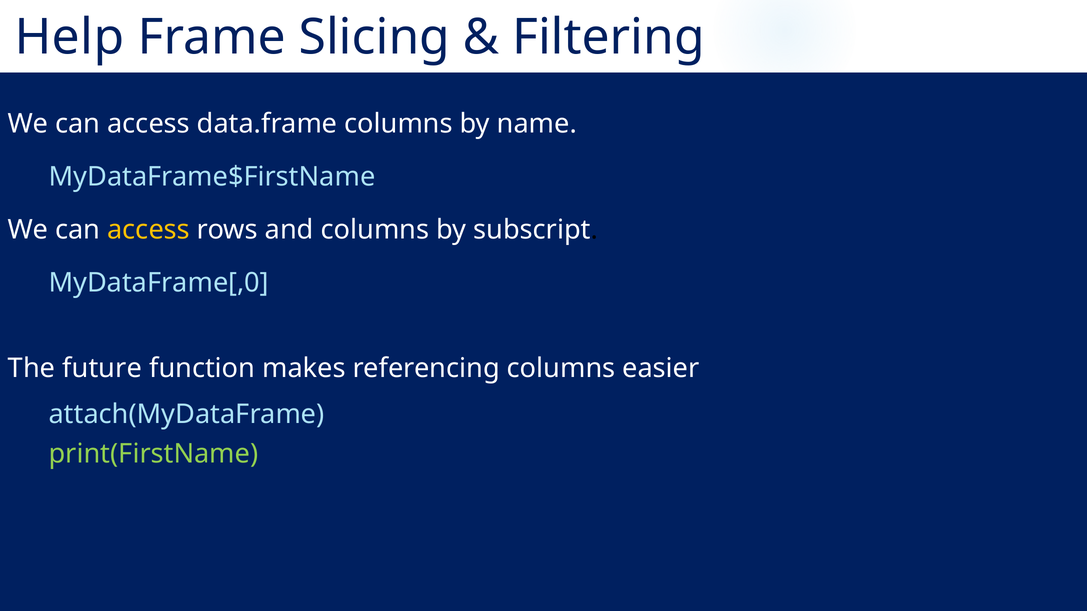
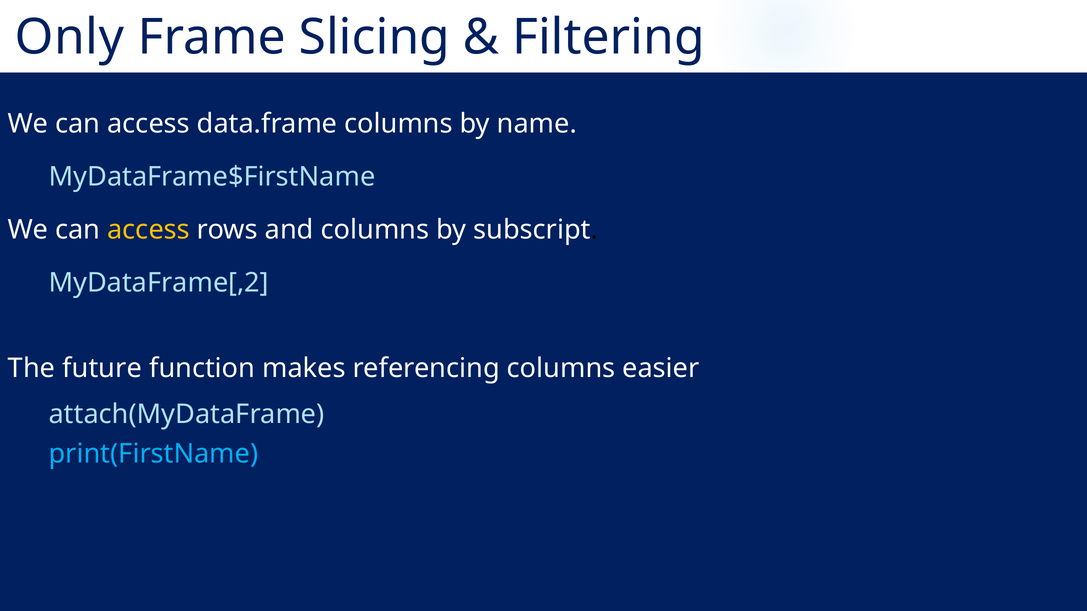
Help: Help -> Only (69, 38)
MyDataFrame[,0: MyDataFrame[,0 -> MyDataFrame[,2 (159, 283)
print(FirstName colour: light green -> light blue (154, 454)
